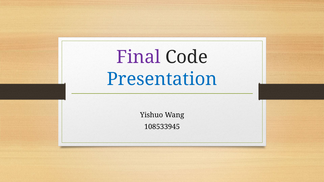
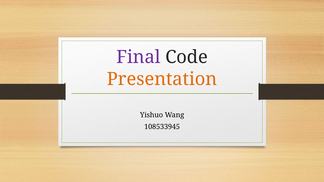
Presentation colour: blue -> orange (162, 79)
